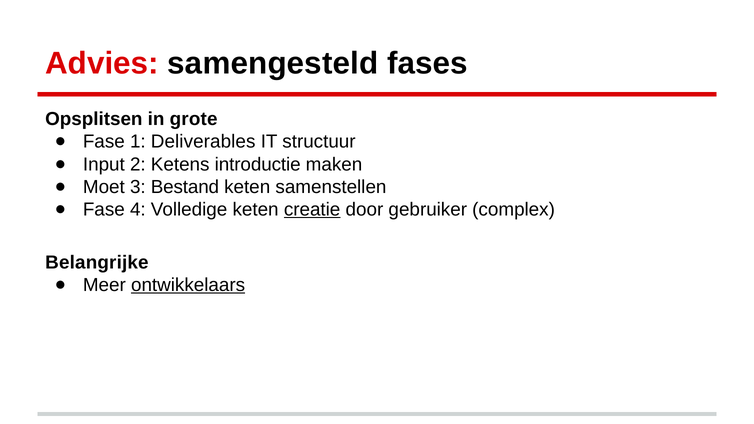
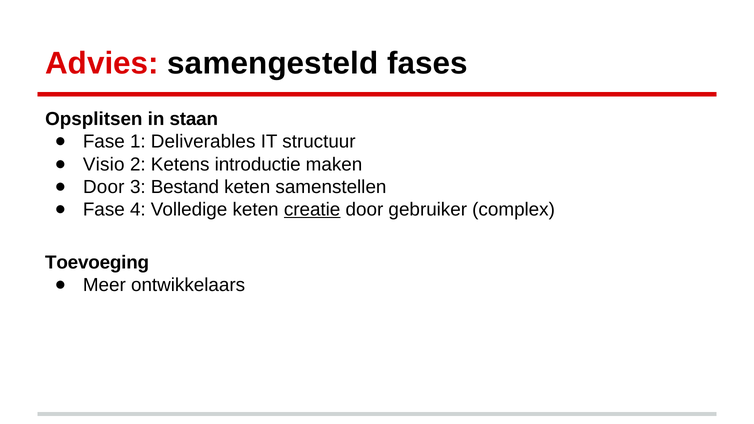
grote: grote -> staan (194, 119)
Input: Input -> Visio (104, 164)
Moet: Moet -> Door (104, 187)
Belangrijke: Belangrijke -> Toevoeging (97, 262)
ontwikkelaars underline: present -> none (188, 285)
